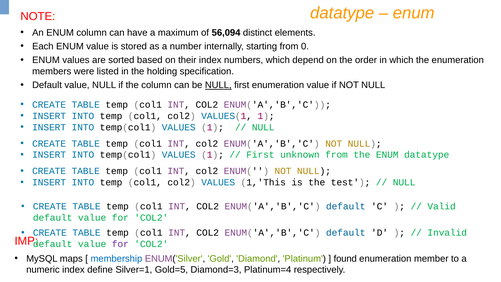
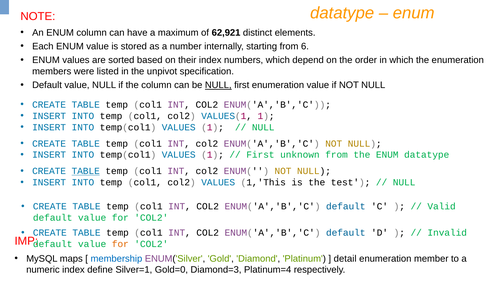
56,094: 56,094 -> 62,921 (226, 33)
0: 0 -> 6 (305, 46)
holding: holding -> unpivot (162, 71)
TABLE underline: none -> present (86, 171)
for colour: purple -> orange (120, 244)
found: found -> detail (345, 258)
Gold=5: Gold=5 -> Gold=0 (171, 270)
